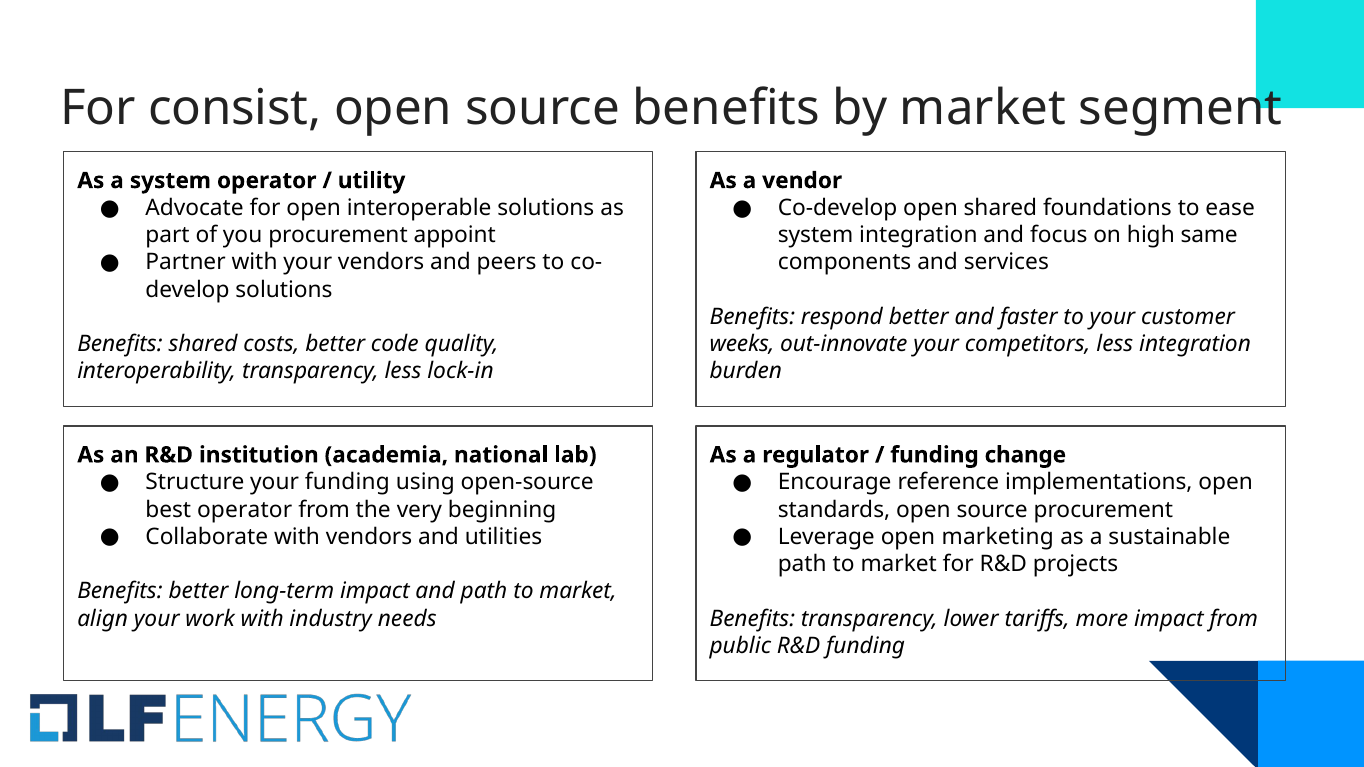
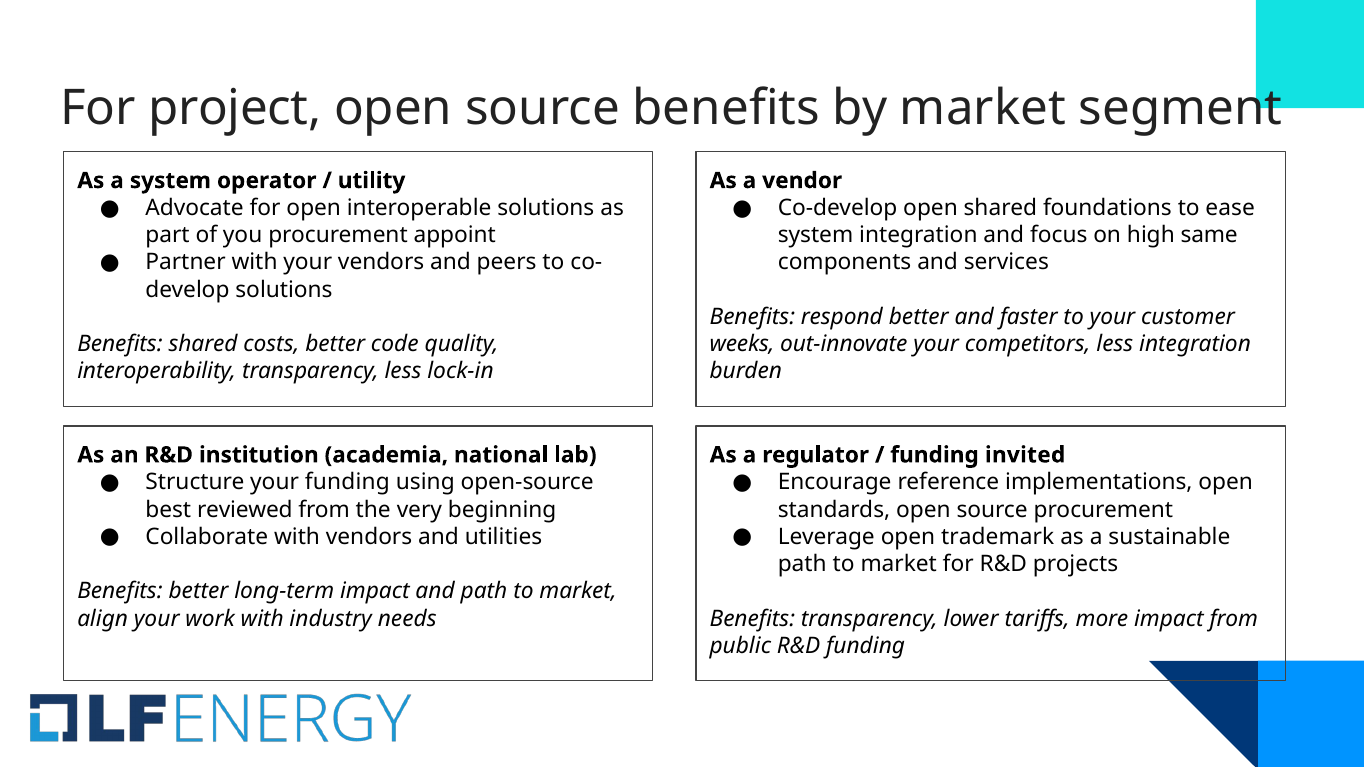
consist: consist -> project (235, 108)
change: change -> invited (1025, 455)
best operator: operator -> reviewed (245, 510)
marketing: marketing -> trademark (998, 537)
